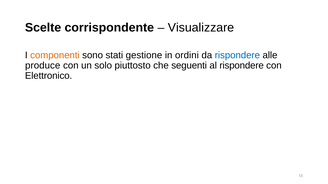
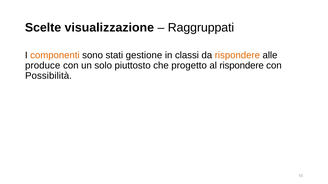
corrispondente: corrispondente -> visualizzazione (109, 28)
Visualizzare: Visualizzare -> Raggruppati (201, 28)
ordini: ordini -> classi (187, 55)
rispondere colour: blue -> orange (237, 55)
seguenti: seguenti -> progetto (189, 66)
Elettronico: Elettronico -> Possibilità (49, 76)
